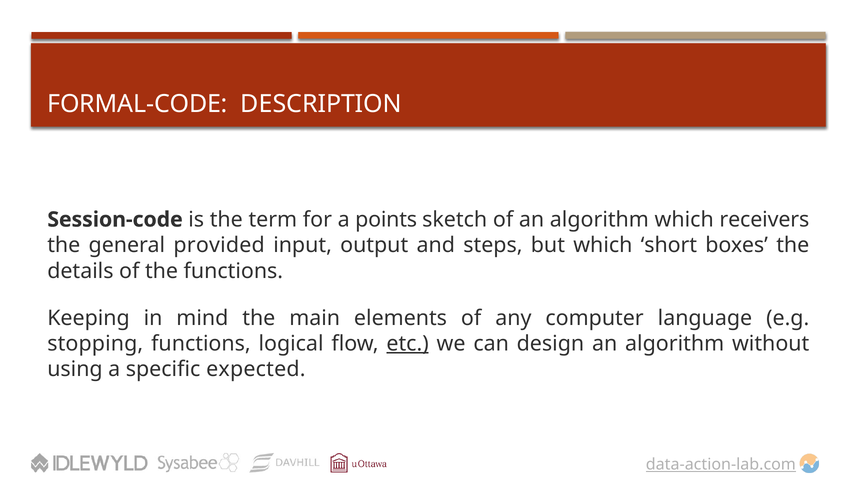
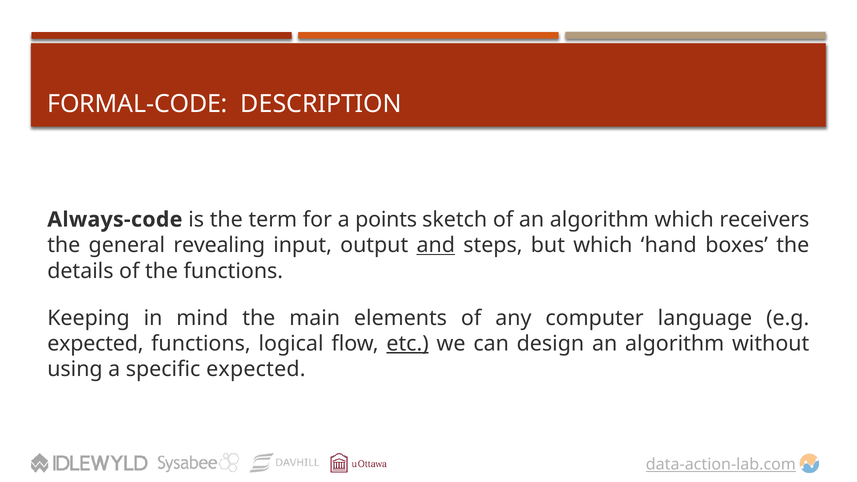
Session-code: Session-code -> Always-code (115, 220)
provided: provided -> revealing (219, 245)
and underline: none -> present (436, 245)
short: short -> hand (669, 245)
stopping: stopping -> expected (95, 344)
